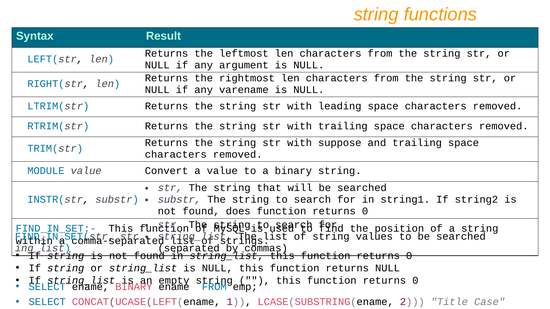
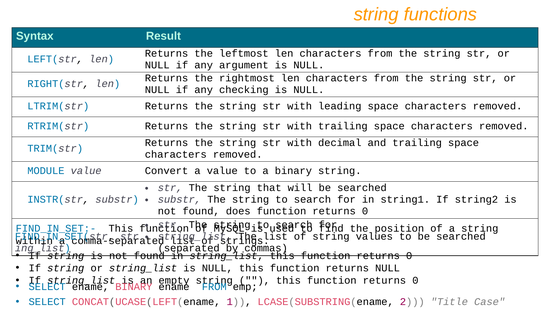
varename: varename -> checking (244, 90)
suppose: suppose -> decimal (340, 143)
